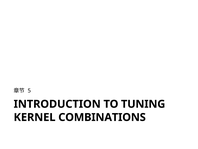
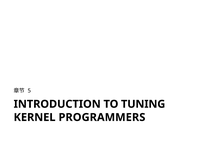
COMBINATIONS: COMBINATIONS -> PROGRAMMERS (102, 117)
